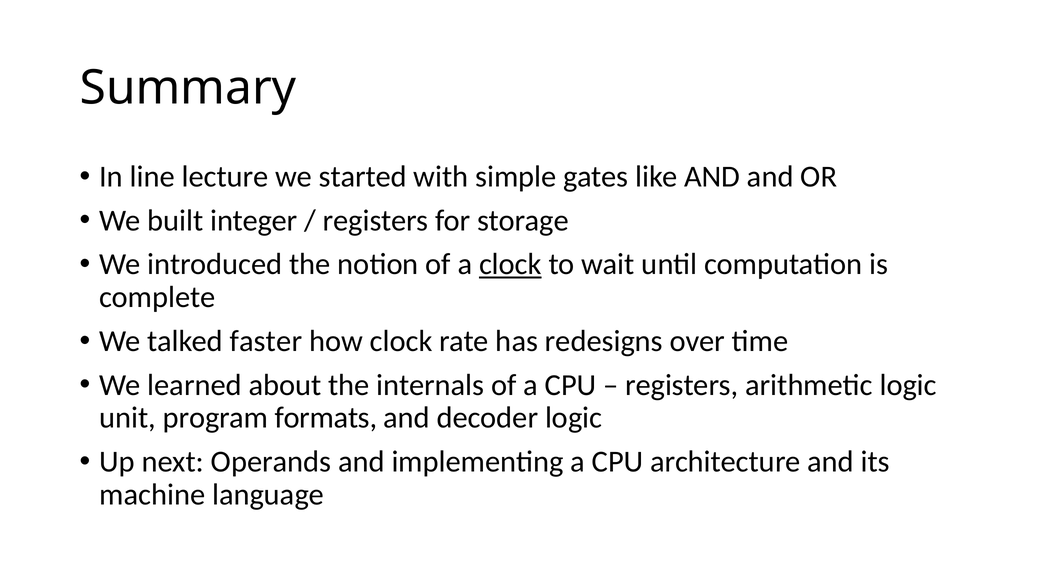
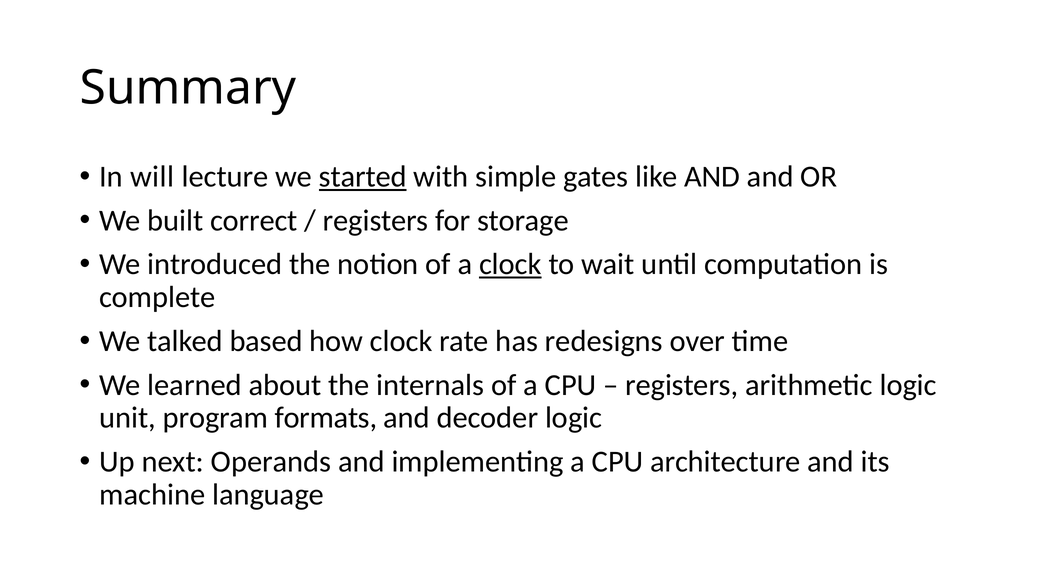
line: line -> will (152, 177)
started underline: none -> present (363, 177)
integer: integer -> correct (254, 221)
faster: faster -> based (266, 341)
